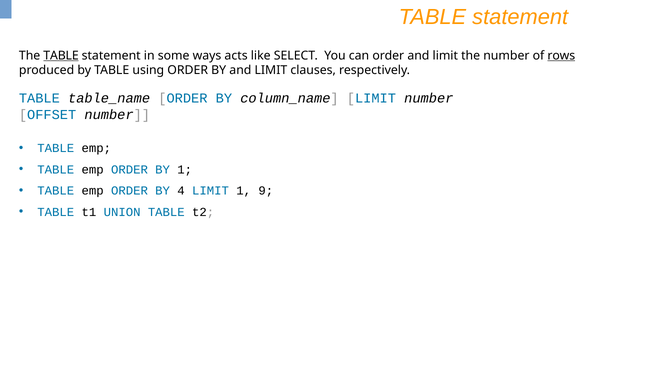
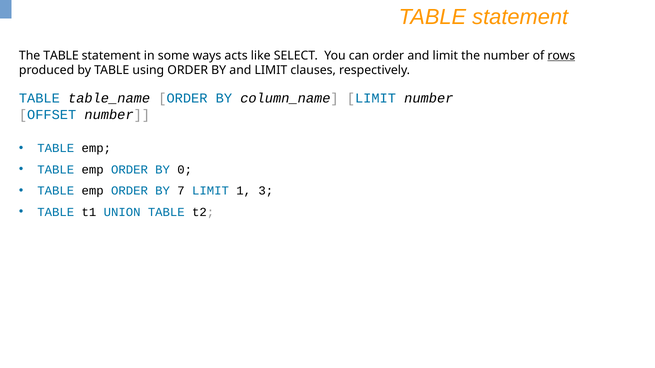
TABLE underline: present -> none (61, 56)
BY 1: 1 -> 0 (185, 170)
4: 4 -> 7 (181, 191)
9: 9 -> 3 (266, 191)
